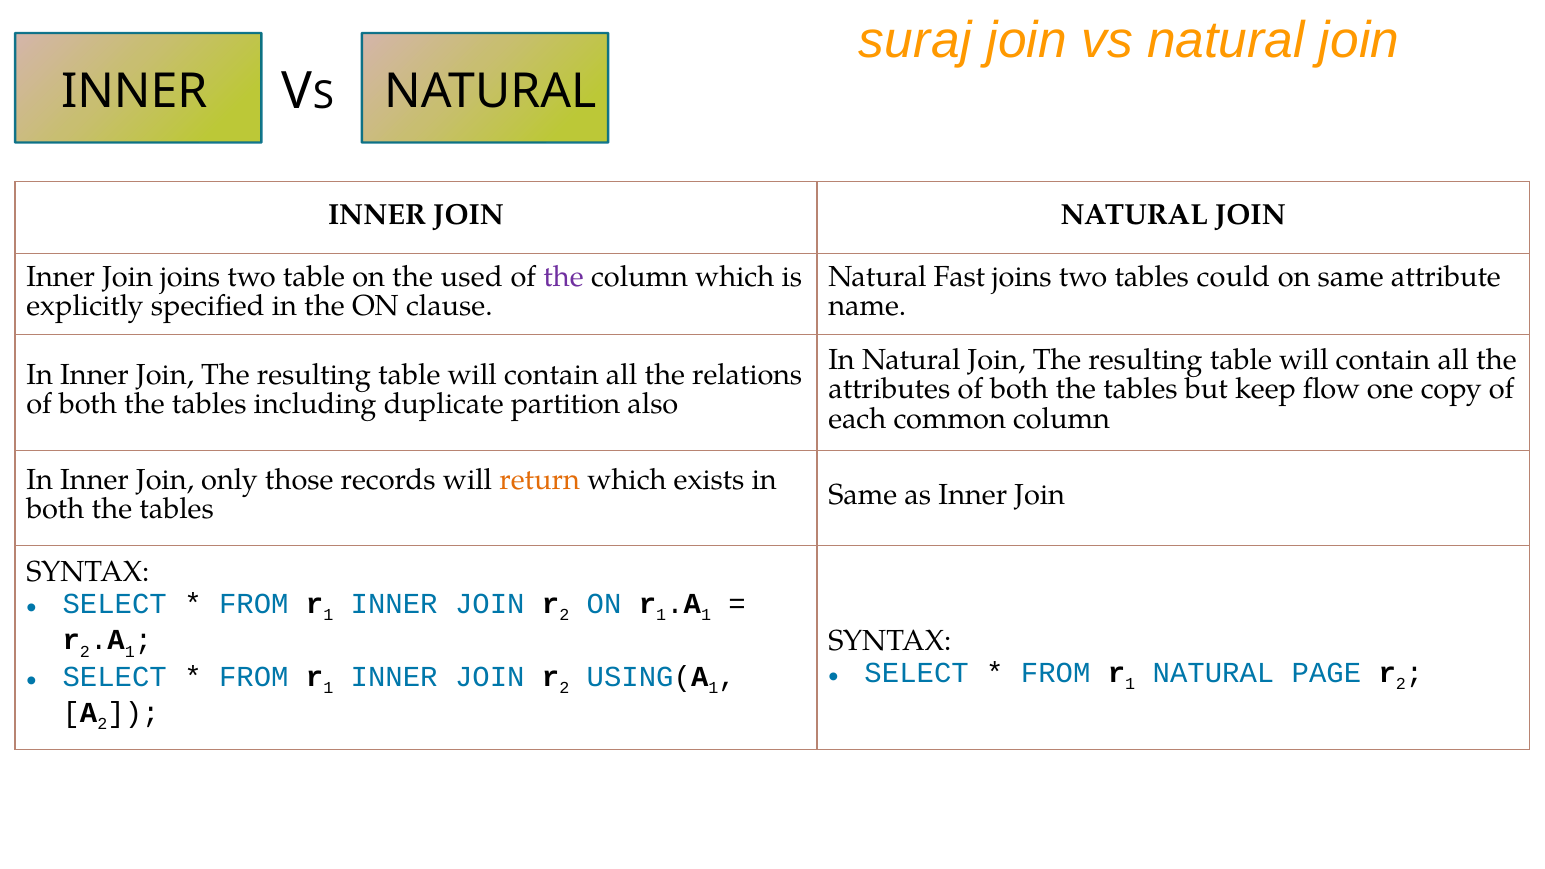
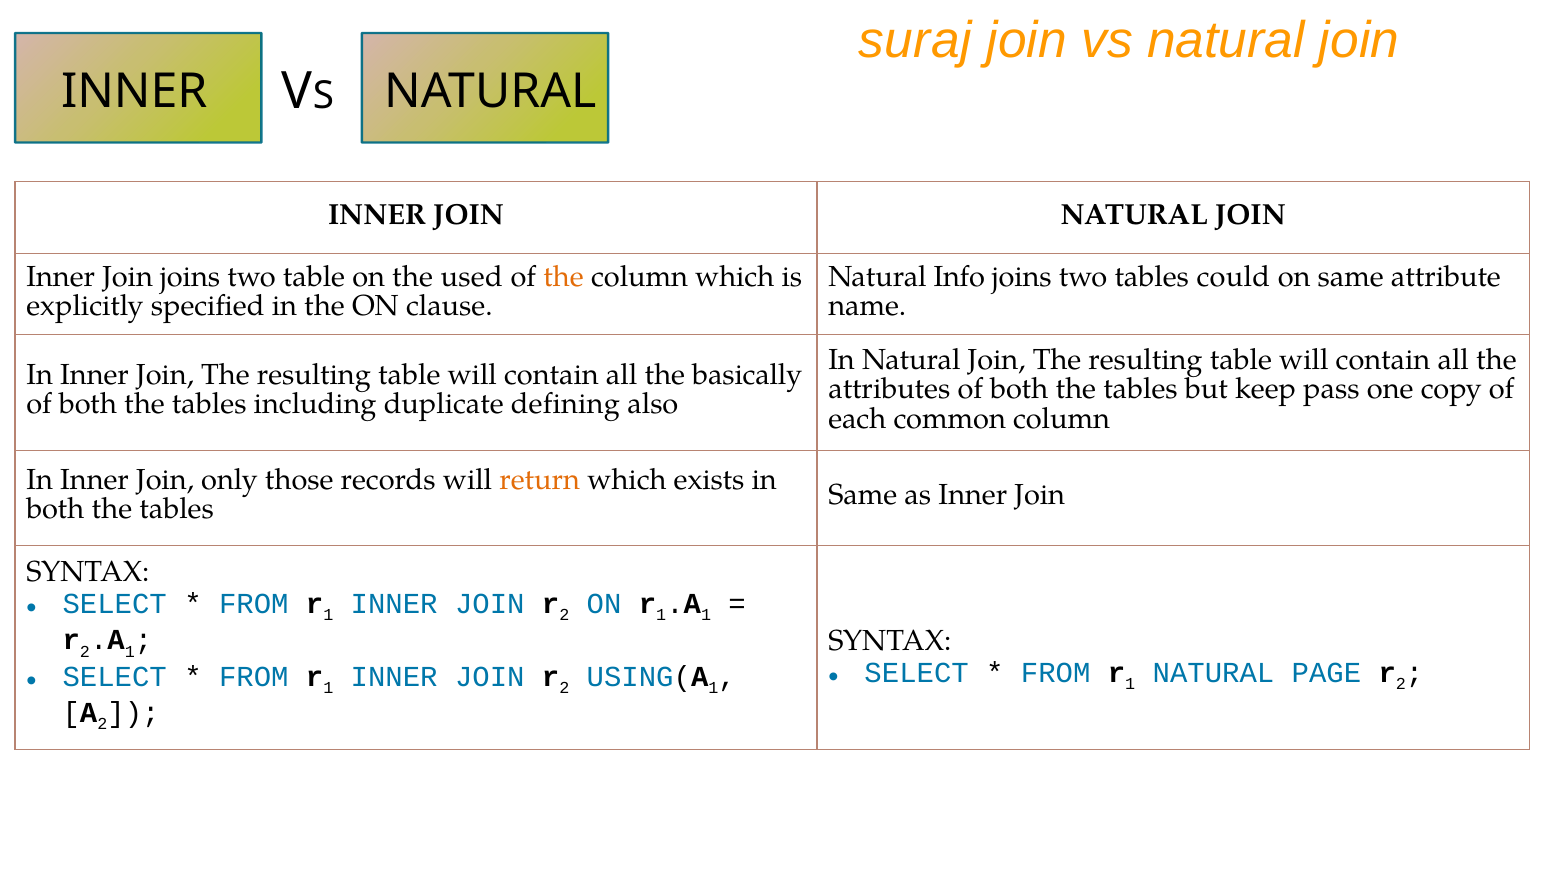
the colour: purple -> orange (563, 277)
Fast: Fast -> Info (959, 277)
relations: relations -> basically (747, 375)
flow: flow -> pass (1331, 389)
partition: partition -> defining (565, 404)
